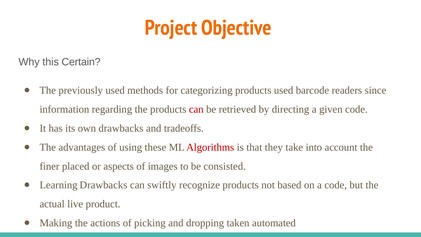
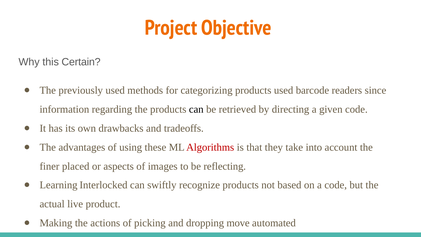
can colour: red -> black (196, 109)
consisted: consisted -> reflecting (225, 166)
Learning Drawbacks: Drawbacks -> Interlocked (103, 185)
taken: taken -> move (238, 223)
